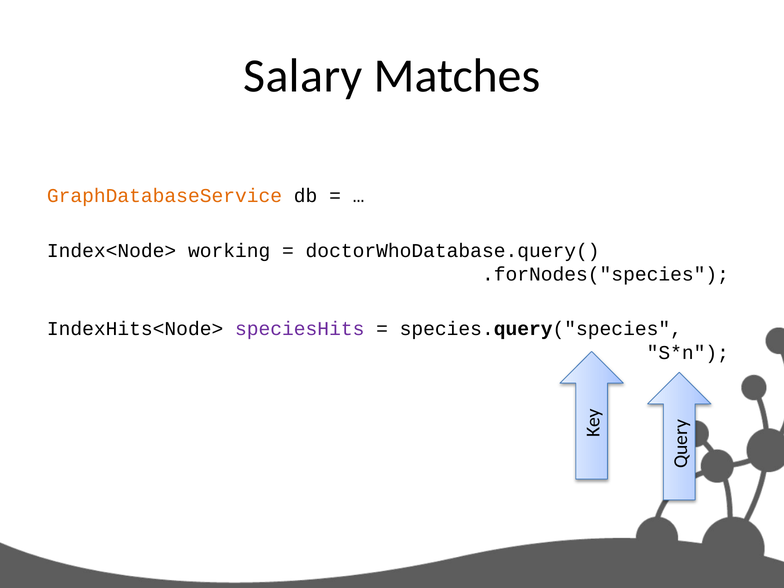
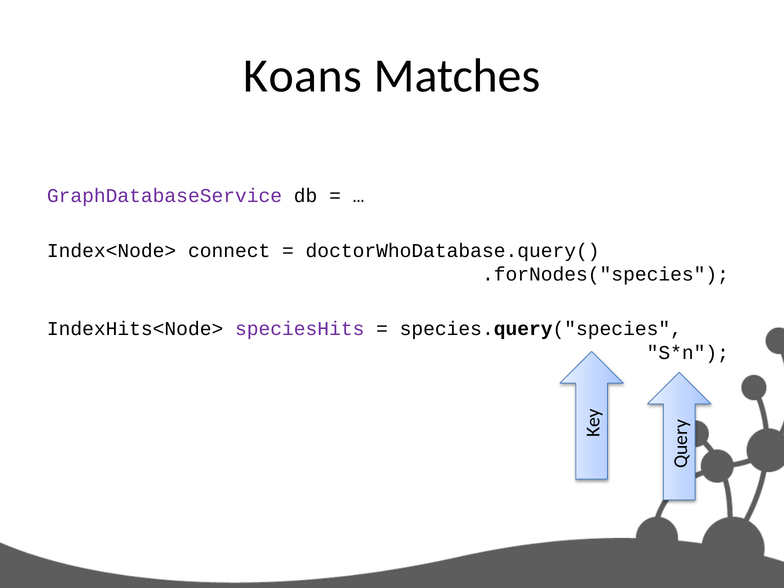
Salary: Salary -> Koans (303, 76)
GraphDatabaseService colour: orange -> purple (164, 196)
working: working -> connect (229, 251)
